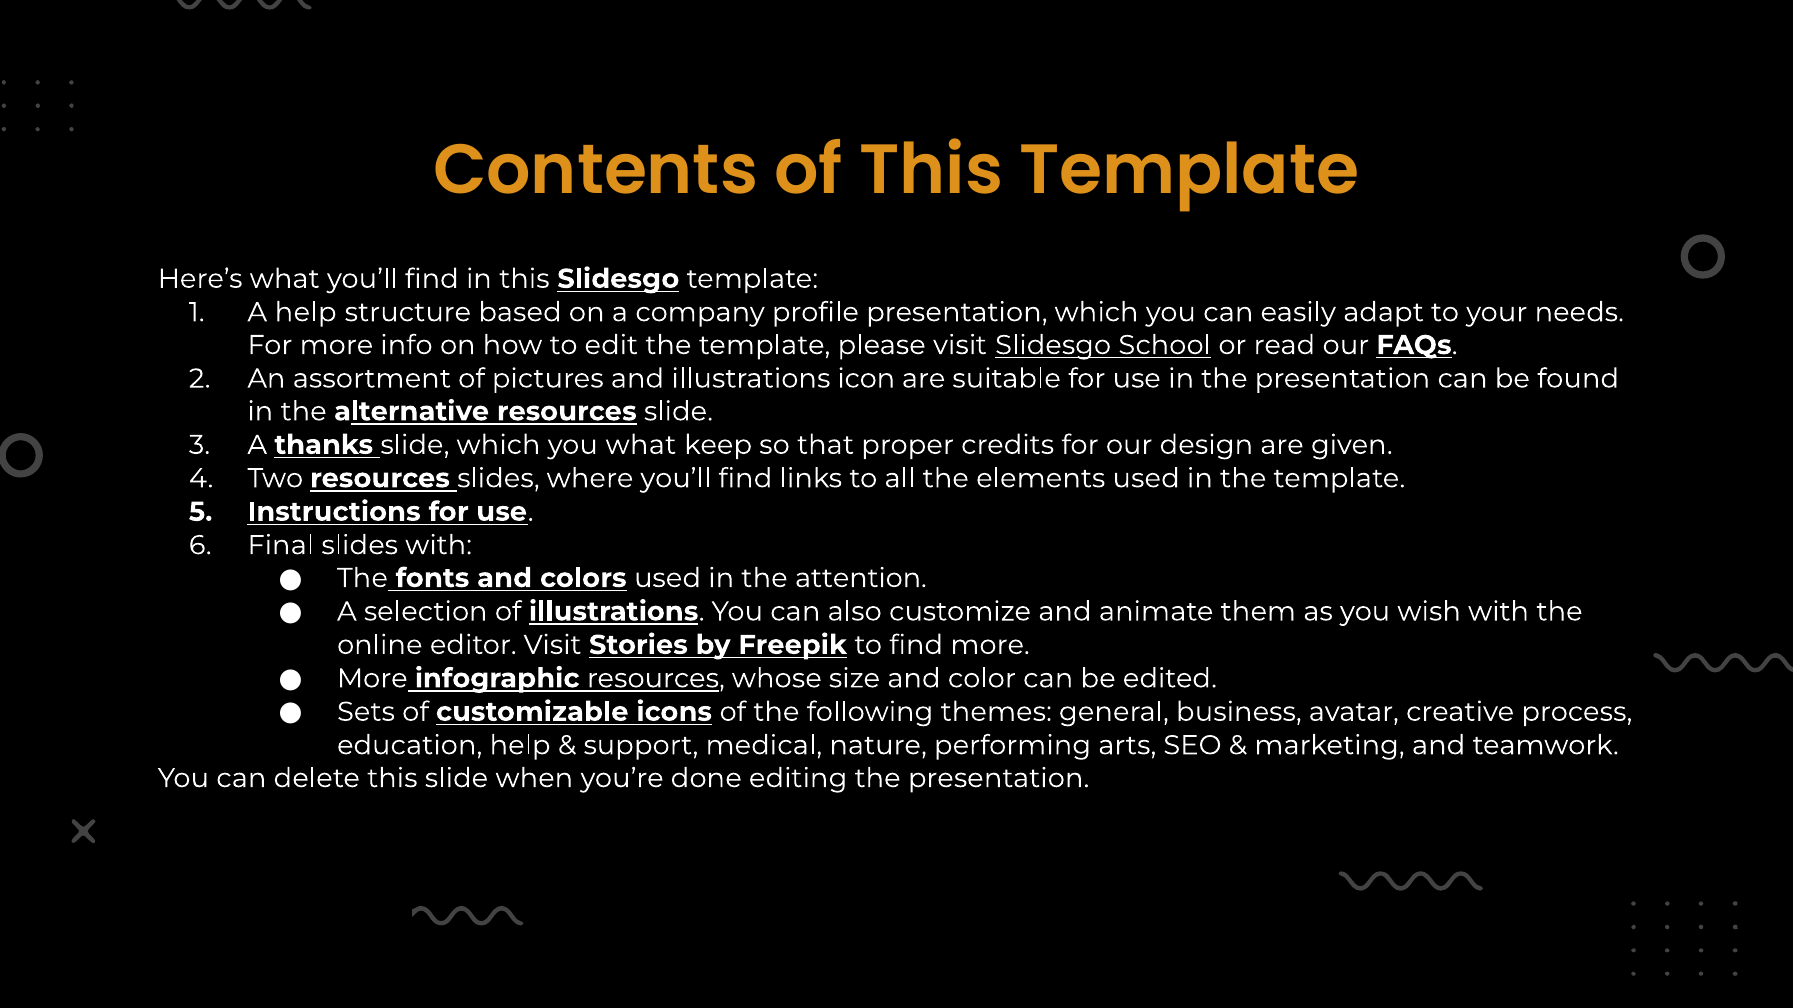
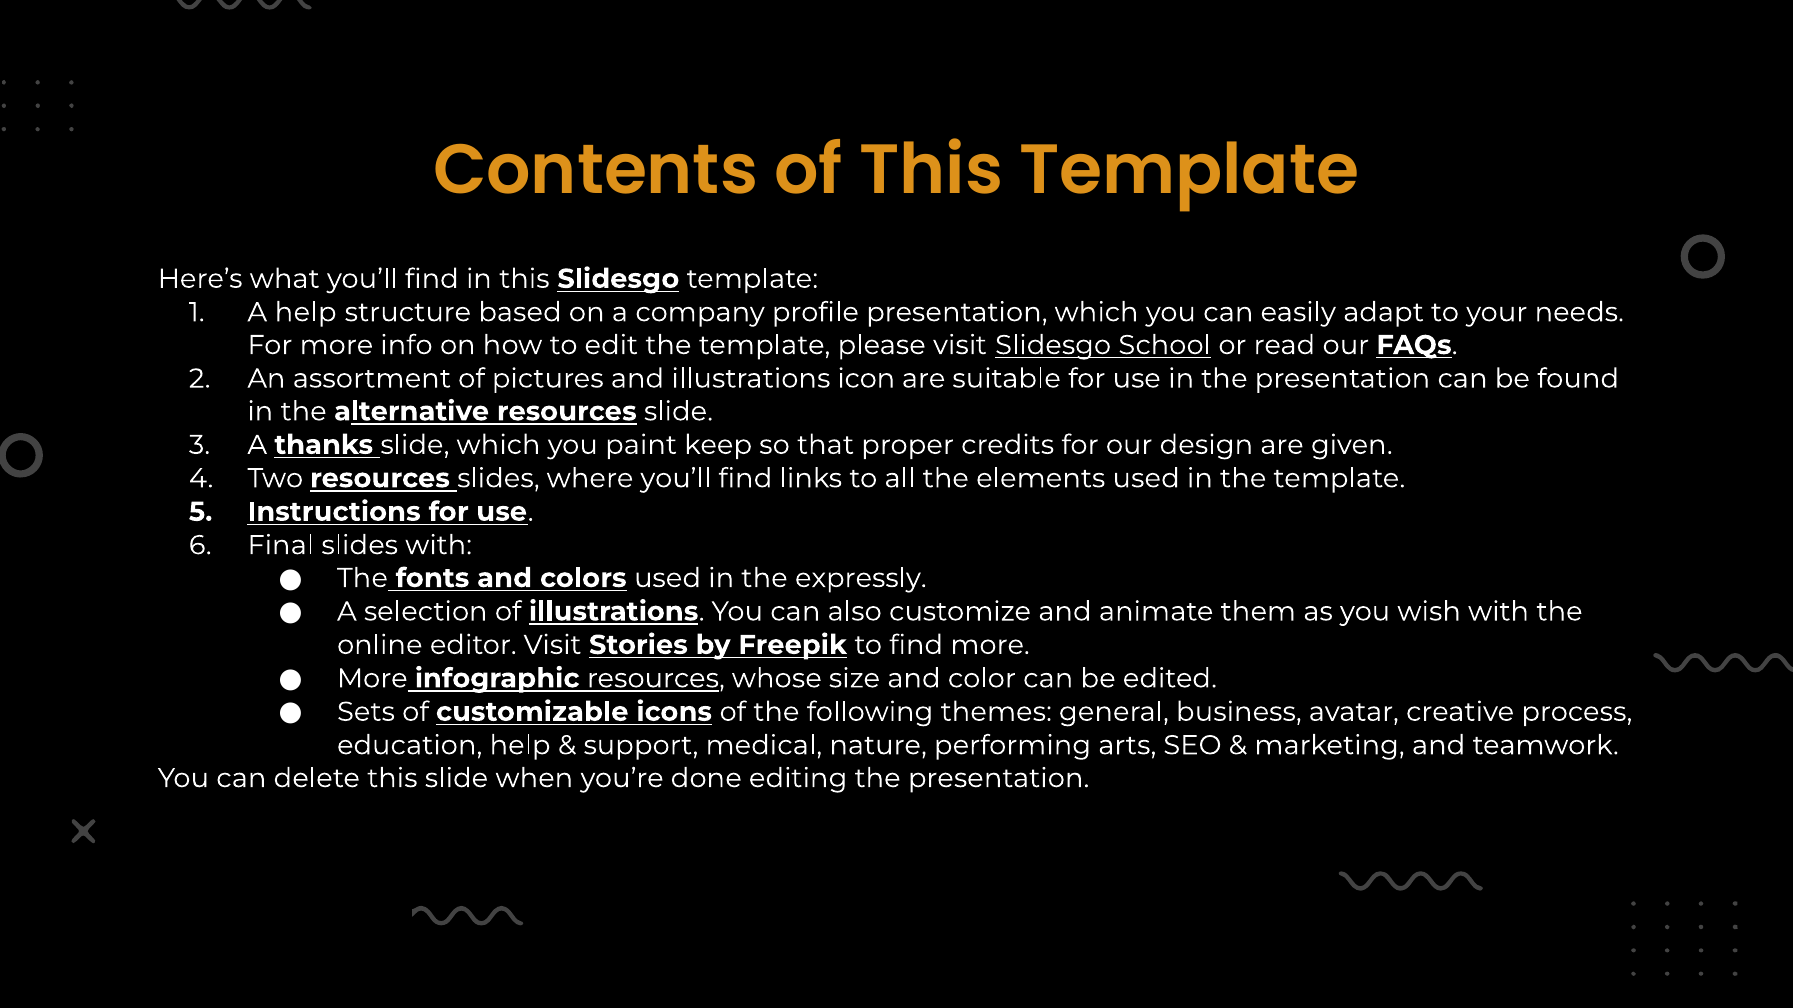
you what: what -> paint (641, 445)
attention: attention -> expressly (861, 578)
